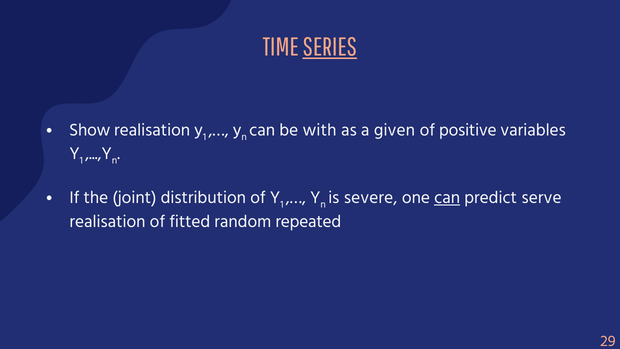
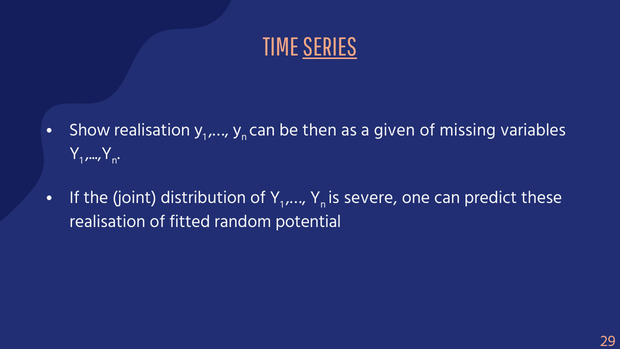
with: with -> then (320, 130)
positive: positive -> missing (468, 130)
can underline: present -> none (447, 198)
serve: serve -> these (542, 198)
repeated: repeated -> potential (308, 221)
